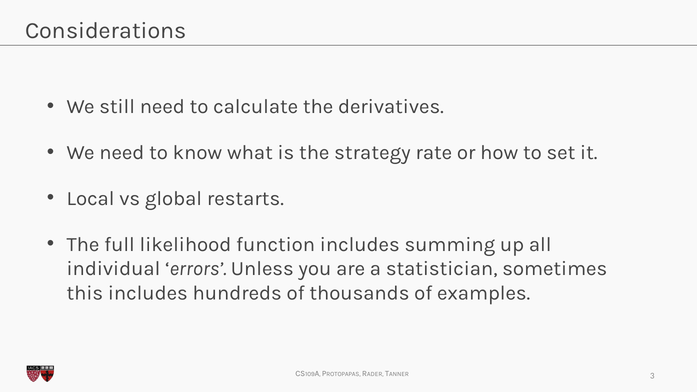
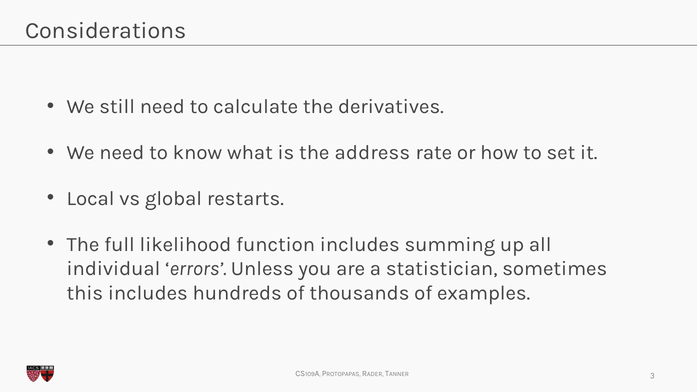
strategy: strategy -> address (372, 153)
